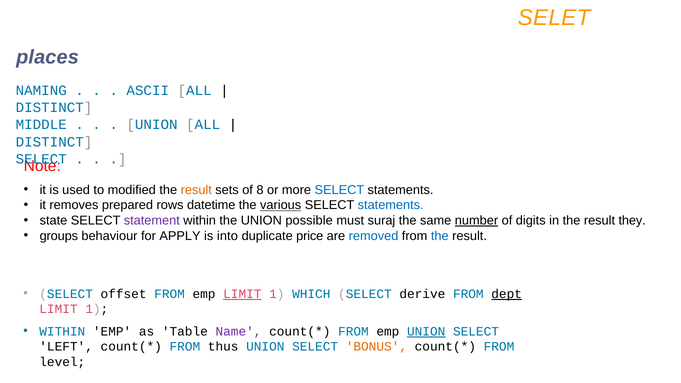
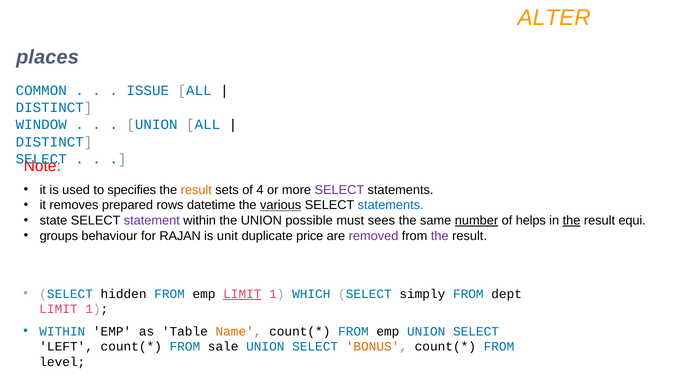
SELET: SELET -> ALTER (554, 18)
NAMING: NAMING -> COMMON (41, 91)
ASCII: ASCII -> ISSUE (148, 91)
MIDDLE: MIDDLE -> WINDOW (41, 125)
modified: modified -> specifies (132, 190)
8: 8 -> 4 (260, 190)
SELECT colour: blue -> purple (339, 190)
suraj: suraj -> sees (381, 221)
digits: digits -> helps (531, 221)
the underline: none -> present (572, 221)
they: they -> equi (632, 221)
APPLY: APPLY -> RAJAN (180, 236)
into: into -> unit (227, 236)
removed colour: blue -> purple (374, 236)
the colour: blue -> purple (440, 236)
offset: offset -> hidden (124, 294)
derive: derive -> simply (422, 294)
dept underline: present -> none (507, 294)
Name colour: purple -> orange (239, 331)
UNION underline: present -> none (426, 331)
thus: thus -> sale (223, 347)
